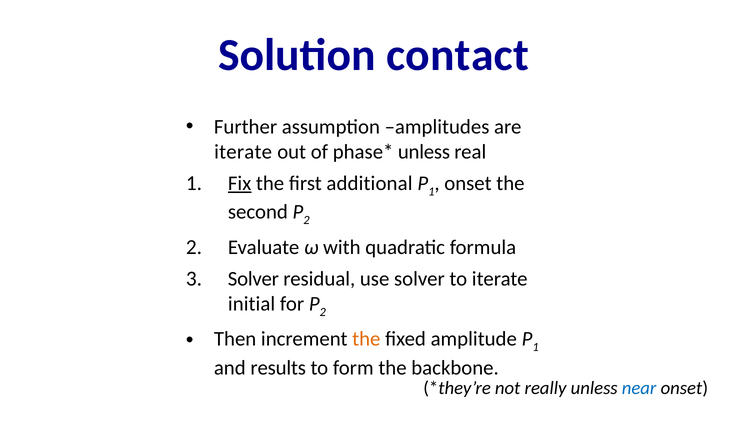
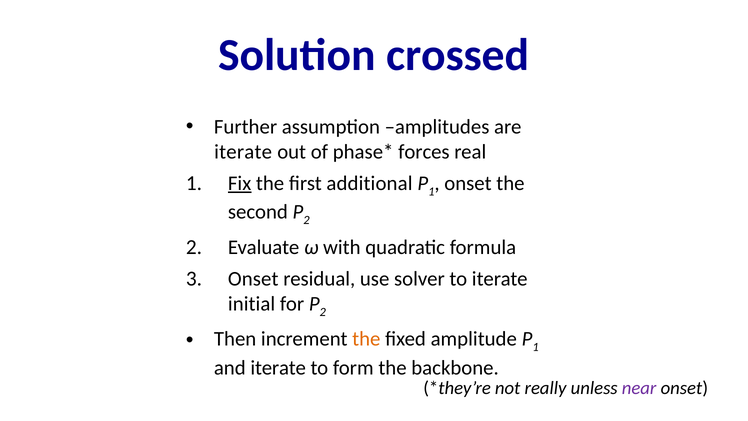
contact: contact -> crossed (458, 55)
unless: unless -> forces (424, 152)
Solver: Solver -> Onset (253, 279)
and results: results -> iterate (278, 368)
near colour: blue -> purple (639, 388)
